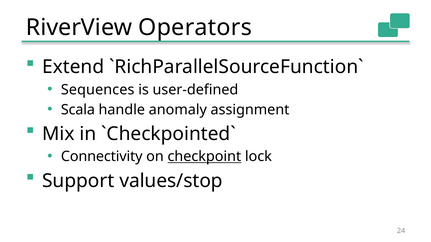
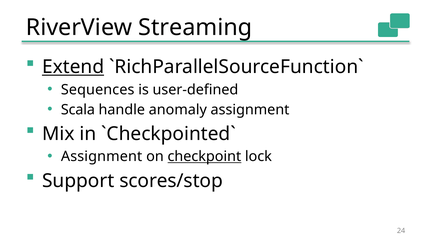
Operators: Operators -> Streaming (195, 27)
Extend underline: none -> present (73, 67)
Connectivity: Connectivity -> Assignment (102, 157)
values/stop: values/stop -> scores/stop (171, 181)
